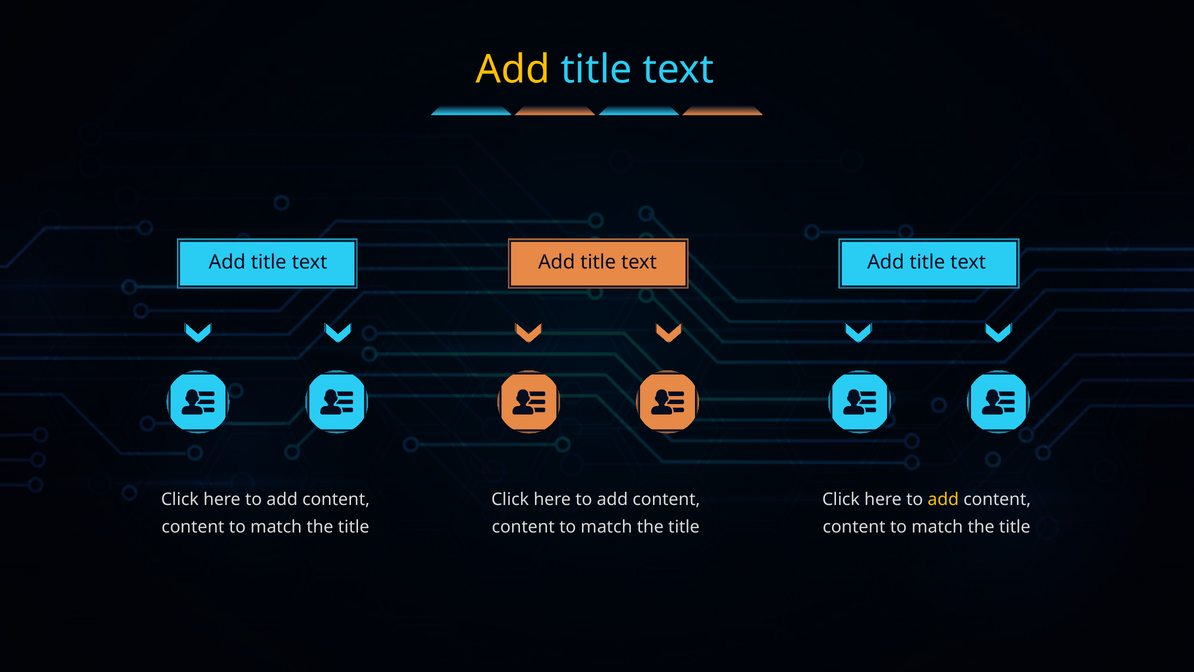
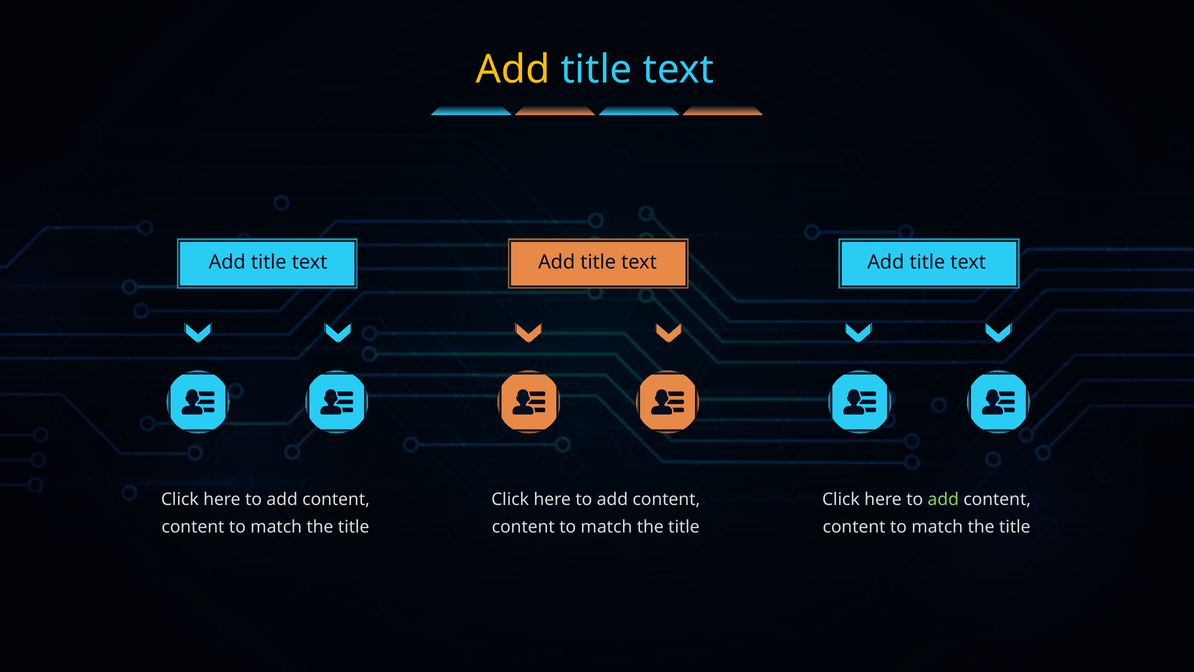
add colour: yellow -> light green (943, 500)
